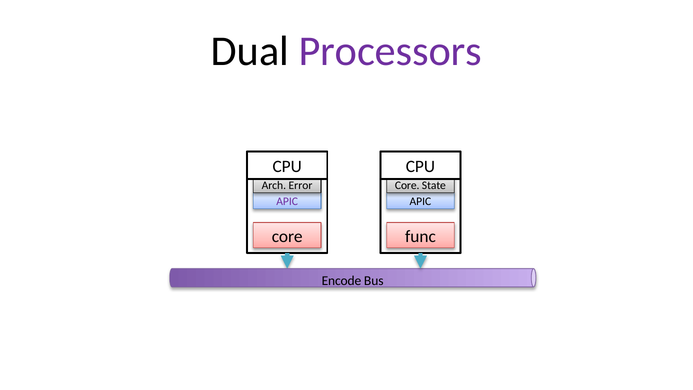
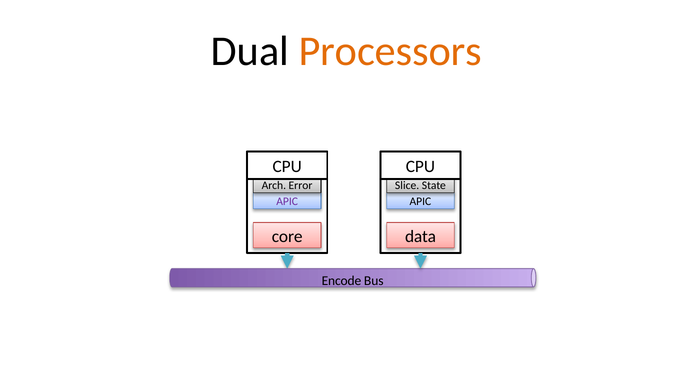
Processors colour: purple -> orange (390, 51)
Core: Core -> Slice (407, 185)
func: func -> data (421, 236)
